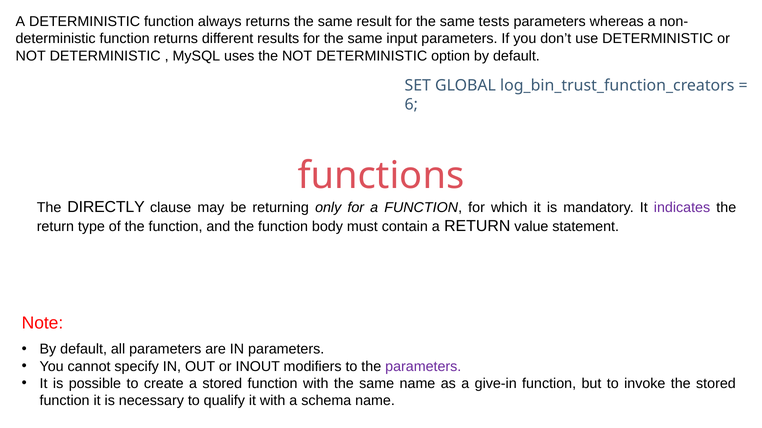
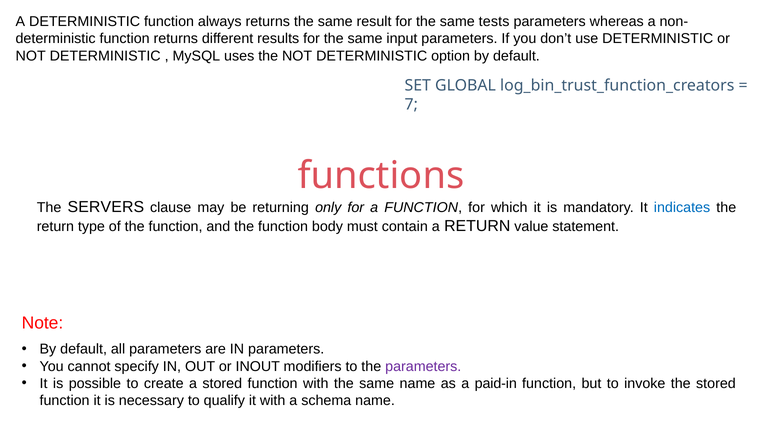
6: 6 -> 7 (411, 105)
DIRECTLY: DIRECTLY -> SERVERS (106, 207)
indicates colour: purple -> blue (682, 208)
give-in: give-in -> paid-in (496, 384)
